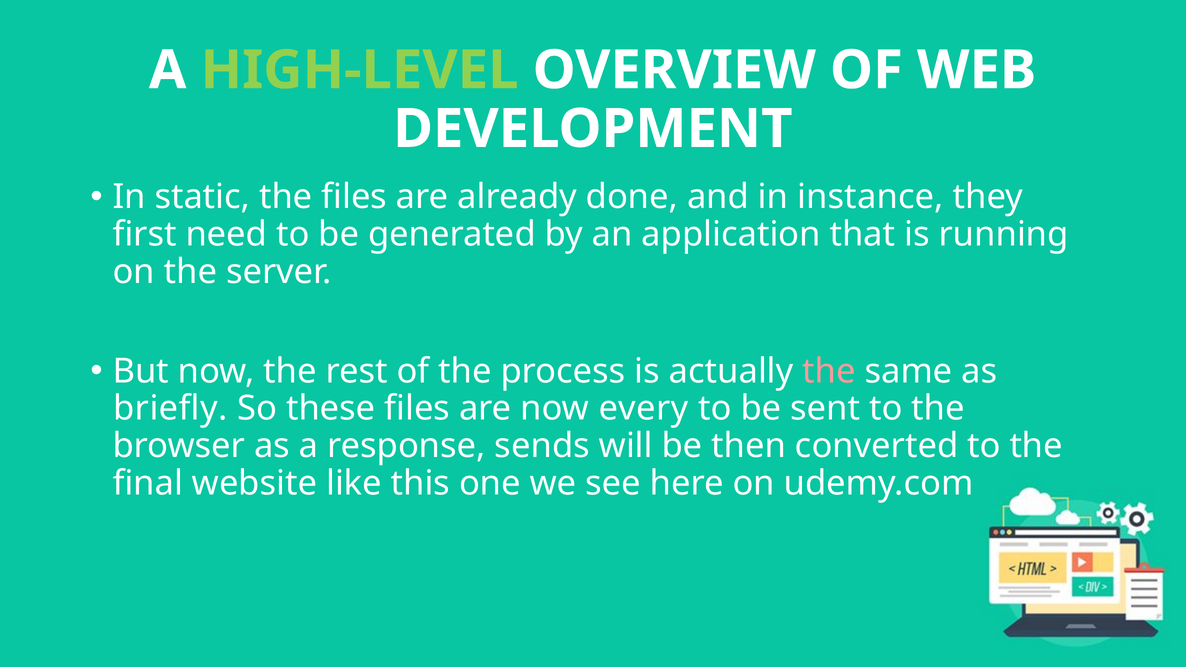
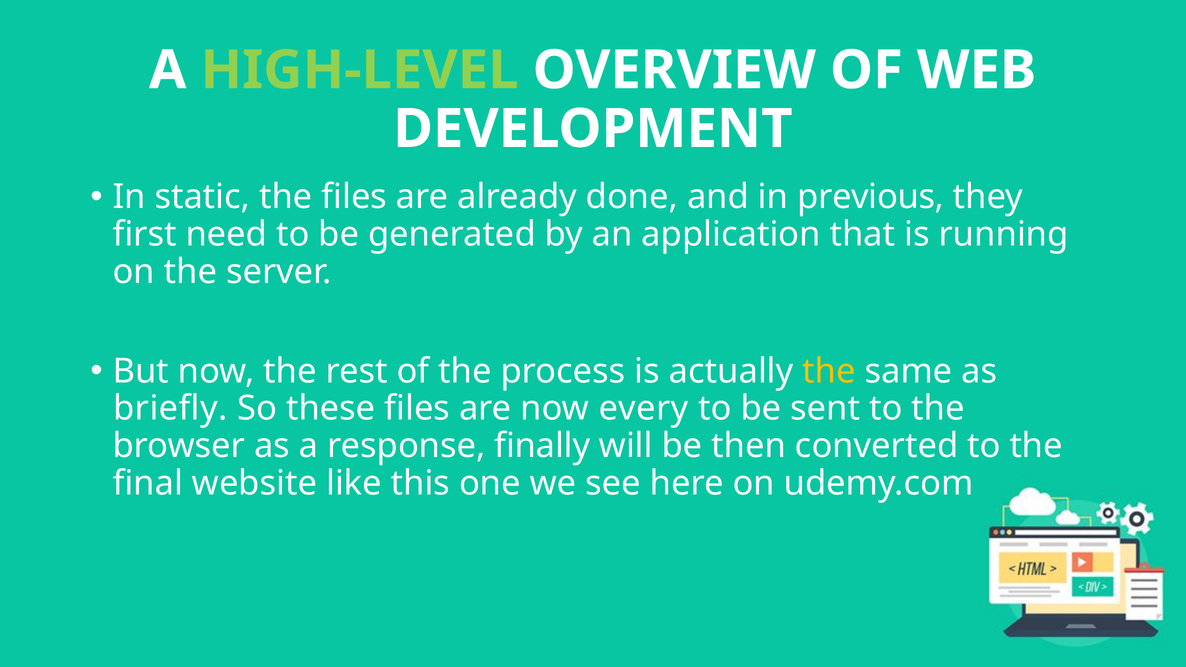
instance: instance -> previous (871, 197)
the colour: pink -> yellow (829, 371)
sends: sends -> finally (542, 446)
